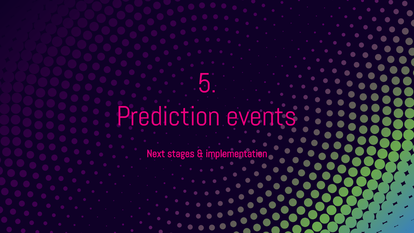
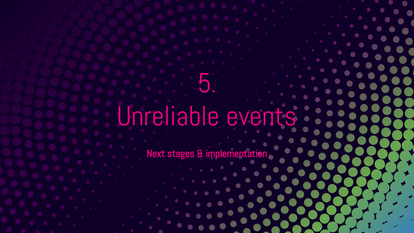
Prediction: Prediction -> Unreliable (168, 116)
